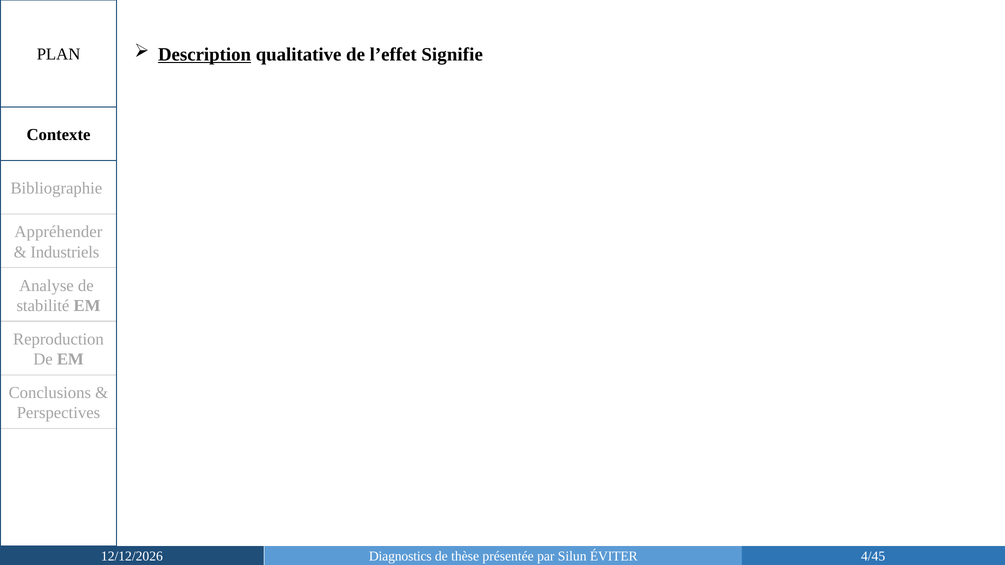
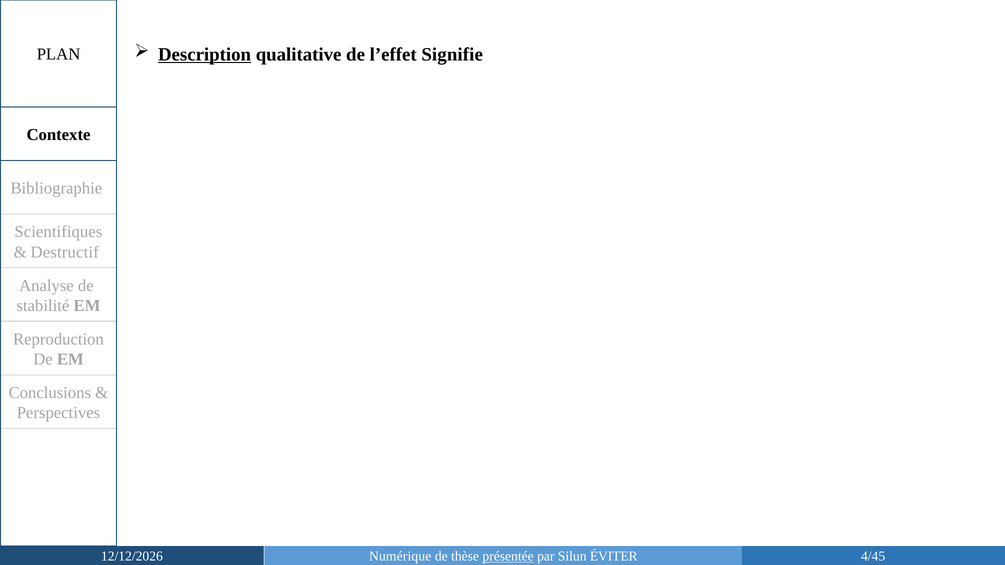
Appréhender: Appréhender -> Scientifiques (58, 232)
Industriels: Industriels -> Destructif (65, 252)
Diagnostics: Diagnostics -> Numérique (400, 557)
présentée underline: none -> present (508, 557)
